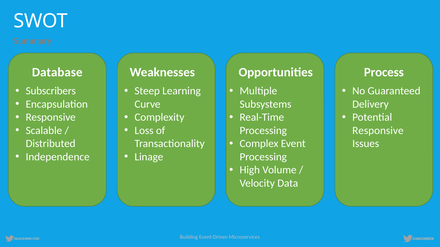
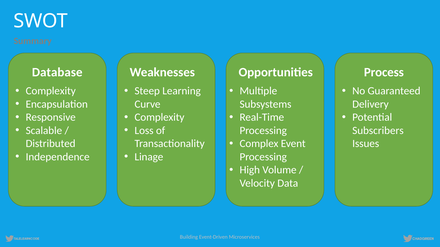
Subscribers: Subscribers -> Complexity (51, 91)
Responsive: Responsive -> Subscribers (378, 131)
